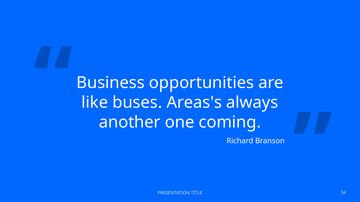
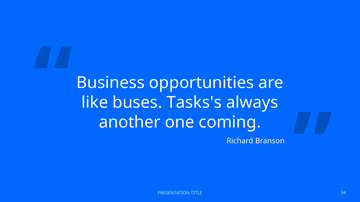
Areas's: Areas's -> Tasks's (194, 103)
